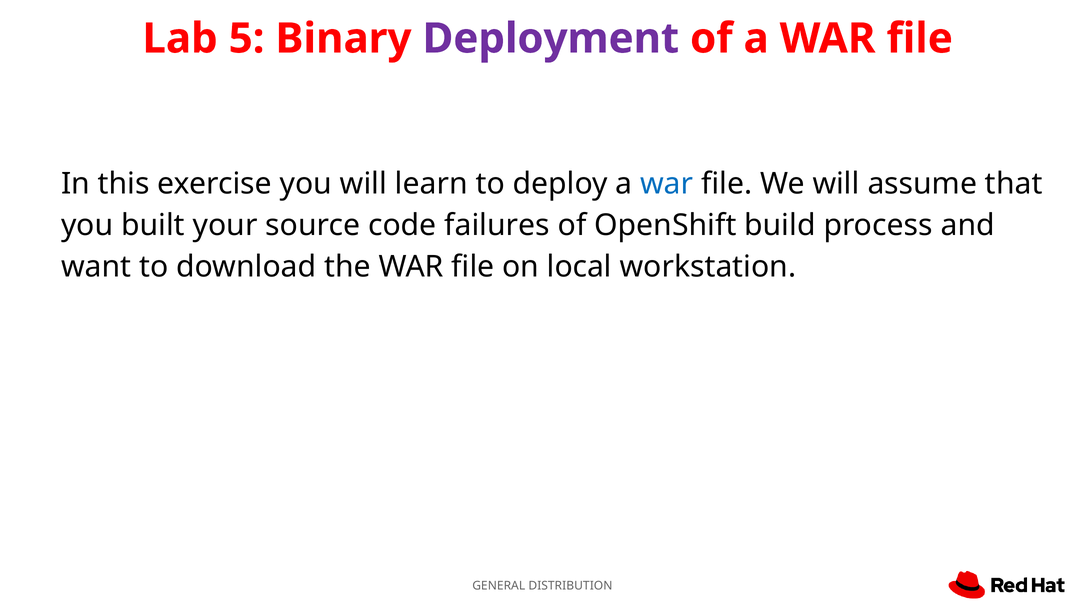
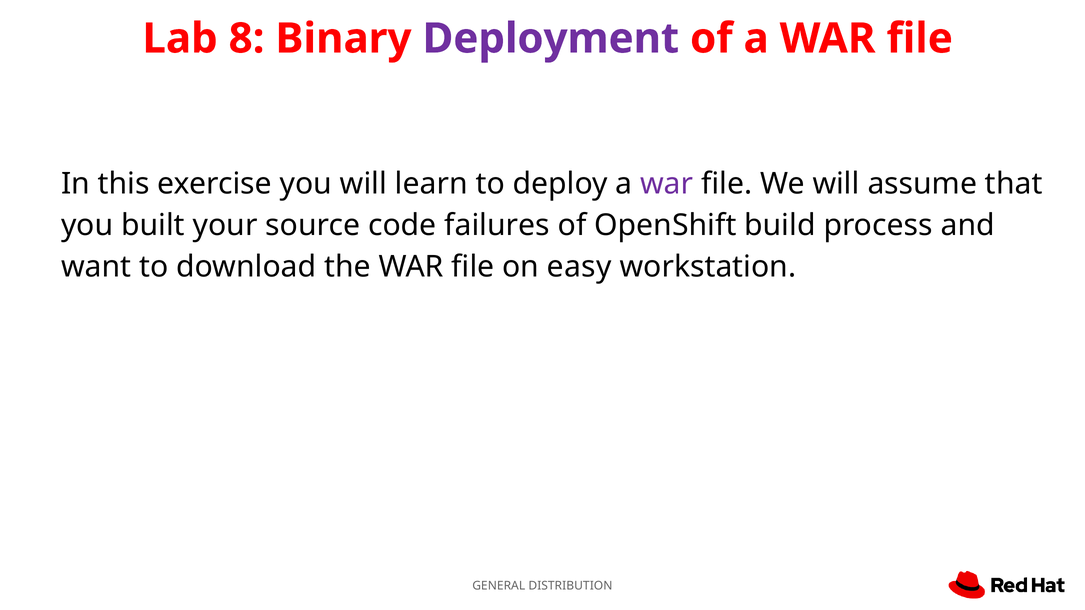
5: 5 -> 8 (247, 39)
war colour: blue -> purple (667, 184)
local: local -> easy (579, 267)
